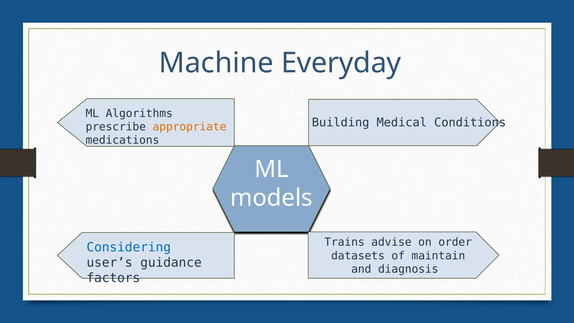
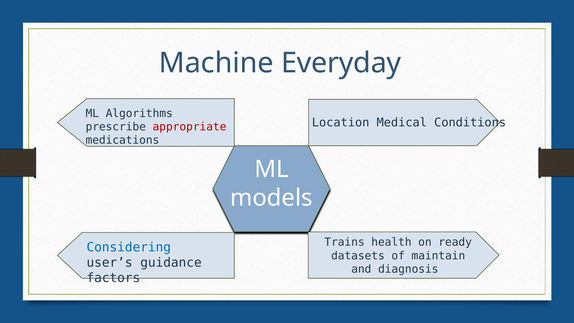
Building: Building -> Location (341, 122)
appropriate colour: orange -> red (190, 127)
advise: advise -> health (391, 242)
order: order -> ready (455, 242)
